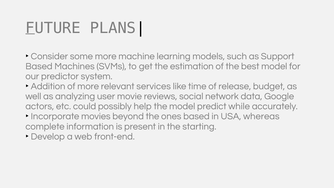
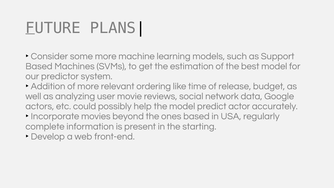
services: services -> ordering (154, 86)
while: while -> actor (239, 106)
whereas: whereas -> regularly (261, 116)
